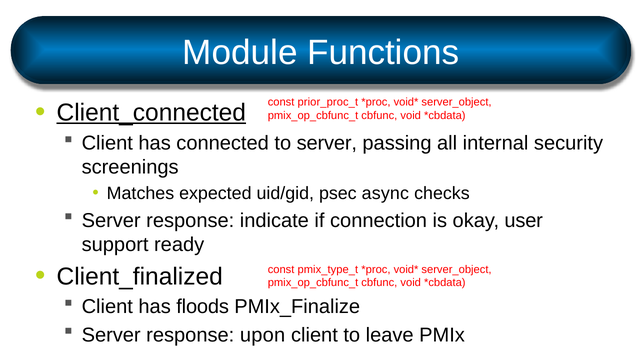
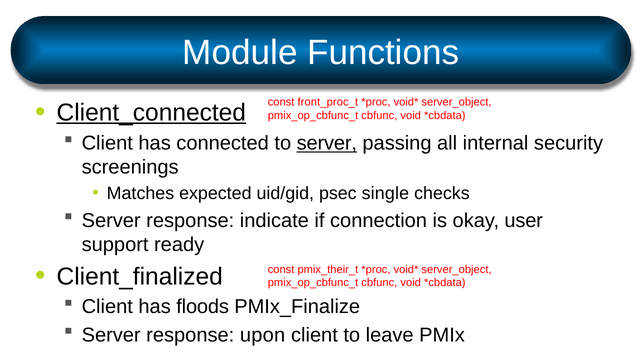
prior_proc_t: prior_proc_t -> front_proc_t (328, 102)
server underline: none -> present (327, 143)
async: async -> single (385, 194)
pmix_type_t: pmix_type_t -> pmix_their_t (328, 270)
